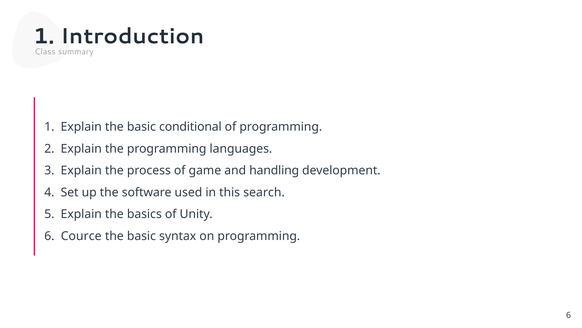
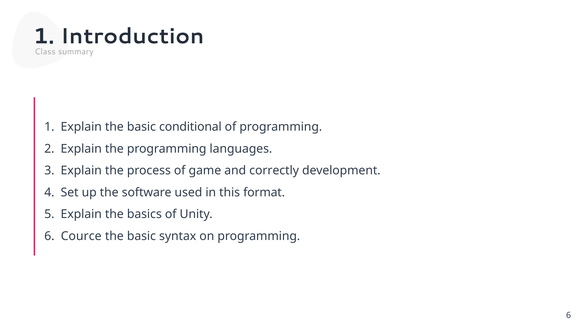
handling: handling -> correctly (274, 170)
search: search -> format (264, 192)
